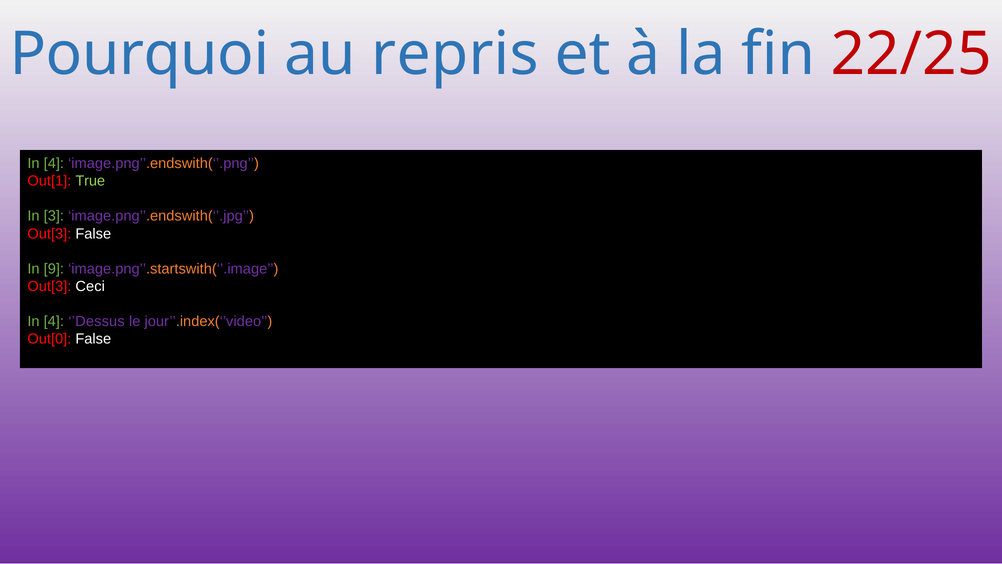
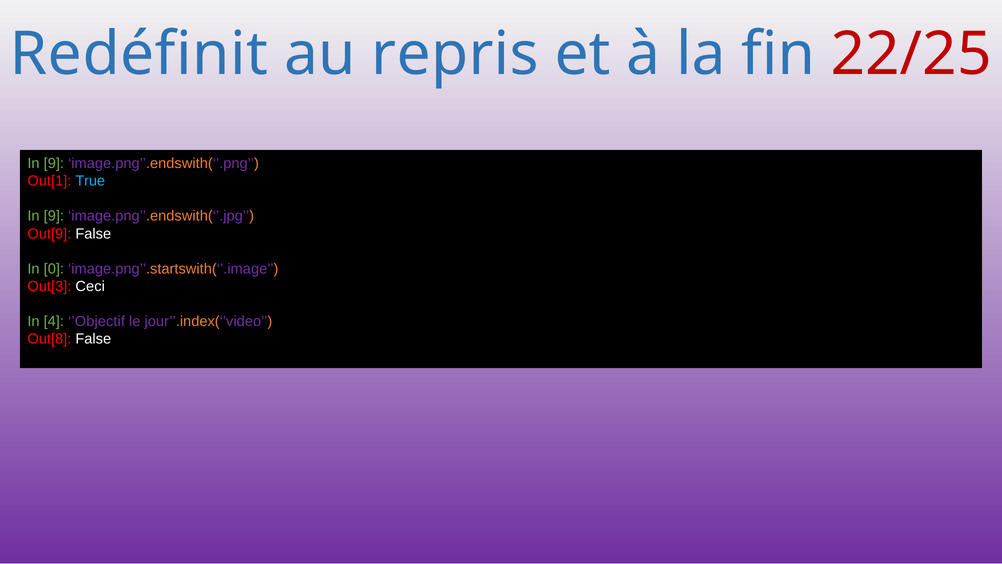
Pourquoi: Pourquoi -> Redéfinit (139, 54)
4: 4 -> 9 (54, 163)
True colour: light green -> light blue (90, 181)
3: 3 -> 9 (54, 216)
Out[3: Out[3 -> Out[9 (49, 234)
9: 9 -> 0 (54, 269)
’Dessus: ’Dessus -> ’Objectif (97, 321)
Out[0: Out[0 -> Out[8 (49, 339)
